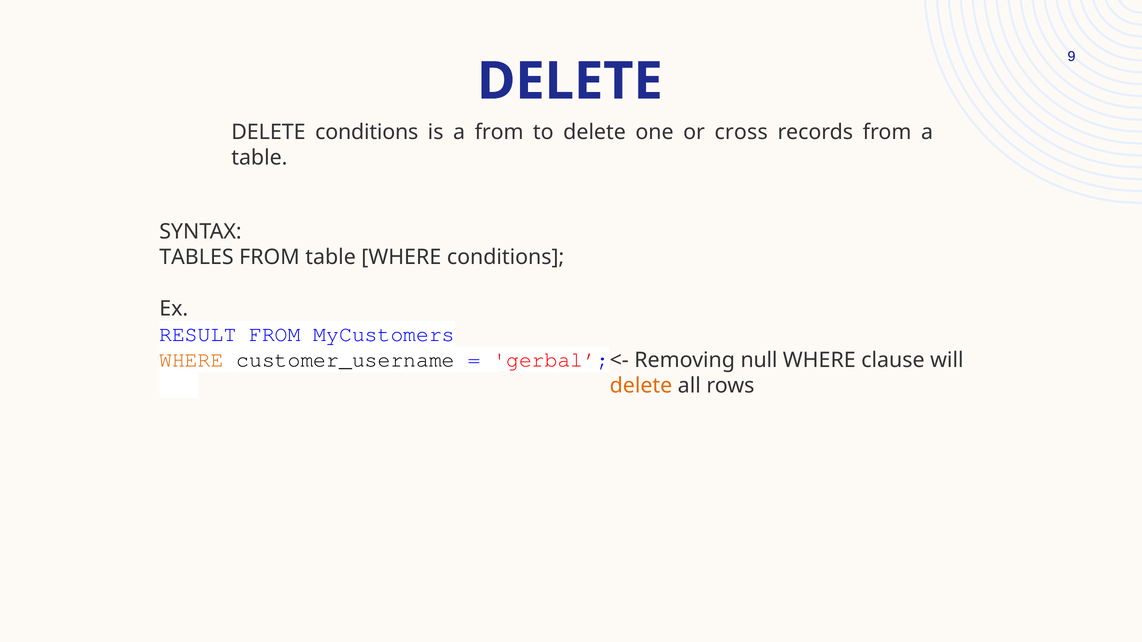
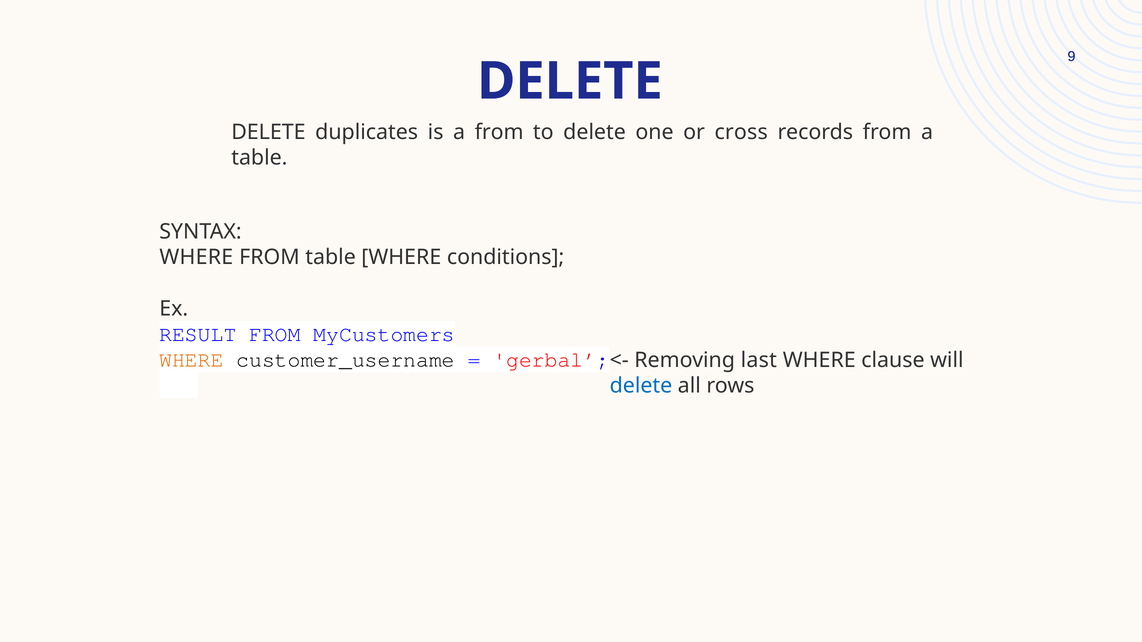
DELETE conditions: conditions -> duplicates (367, 132)
TABLES: TABLES -> WHERE (196, 257)
null: null -> last (759, 360)
delete colour: orange -> blue (641, 386)
